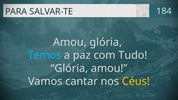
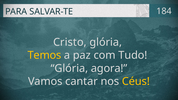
Amou: Amou -> Cristo (70, 42)
Temos colour: light blue -> yellow (44, 55)
Glória amou: amou -> agora (109, 68)
